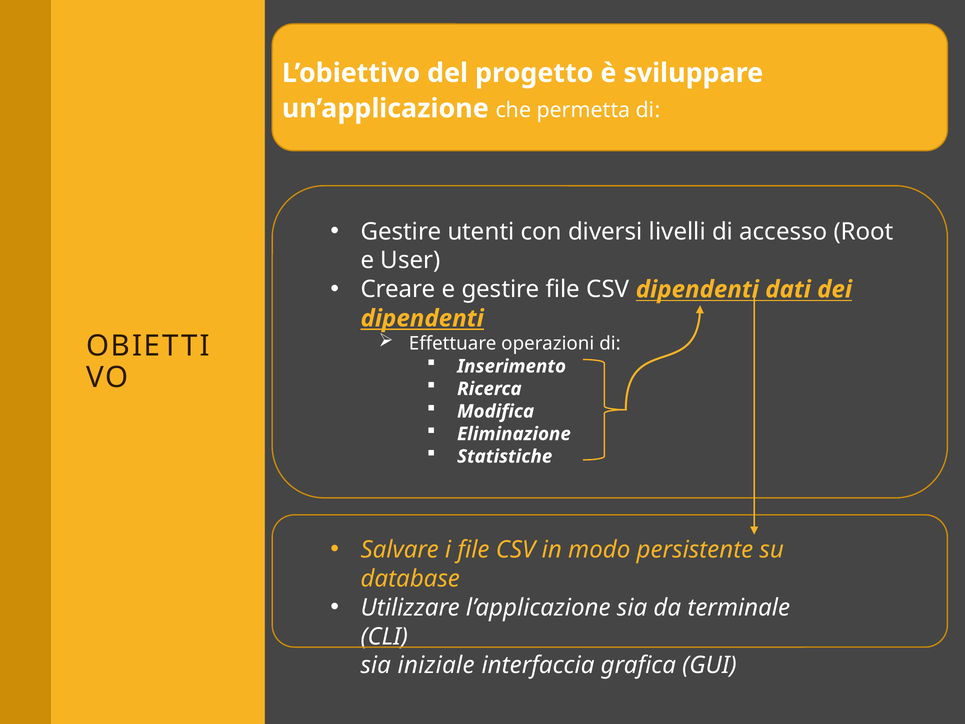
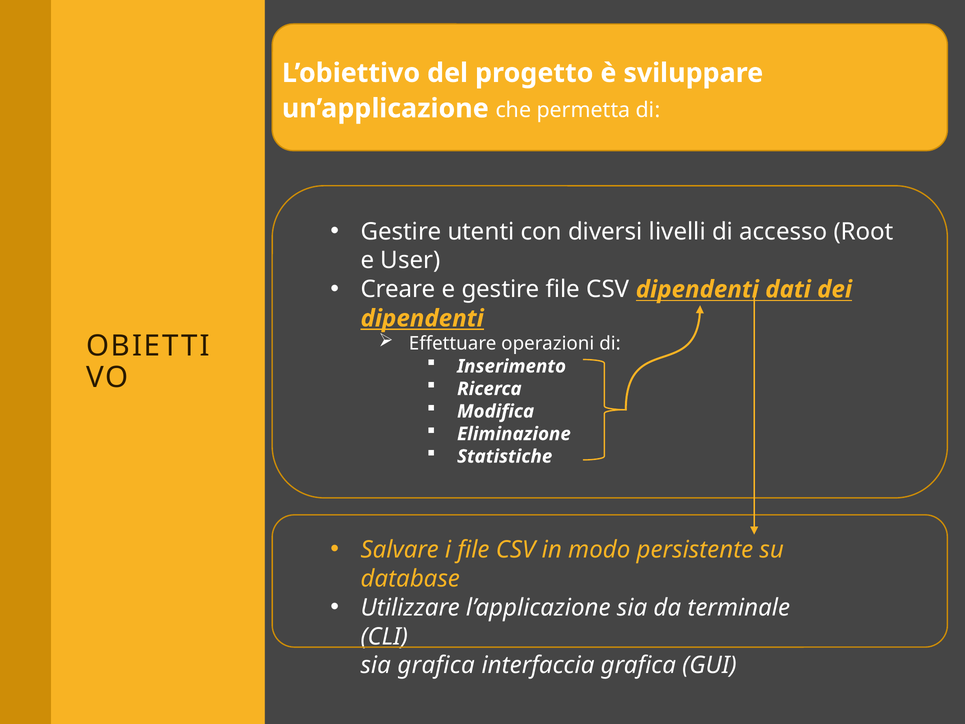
sia iniziale: iniziale -> grafica (436, 665)
